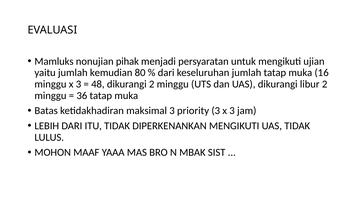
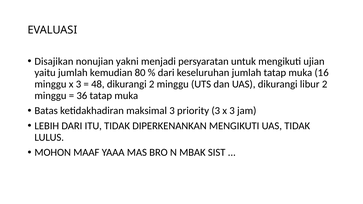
Mamluks: Mamluks -> Disajikan (54, 61)
pihak: pihak -> yakni (127, 61)
